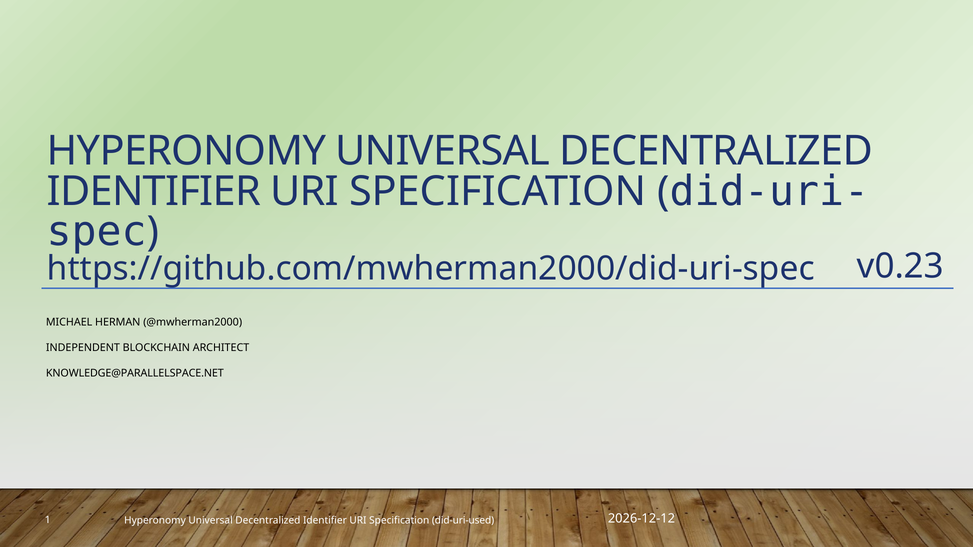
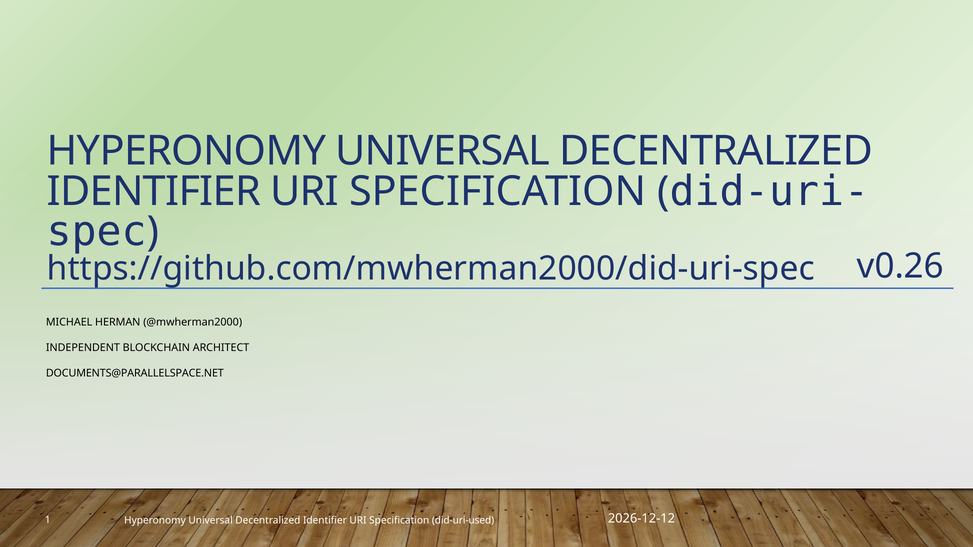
v0.23: v0.23 -> v0.26 (900, 267)
KNOWLEDGE@PARALLELSPACE.NET: KNOWLEDGE@PARALLELSPACE.NET -> DOCUMENTS@PARALLELSPACE.NET (135, 374)
